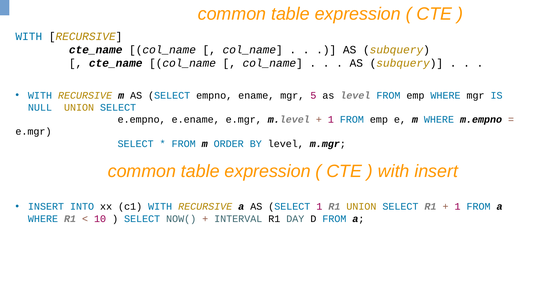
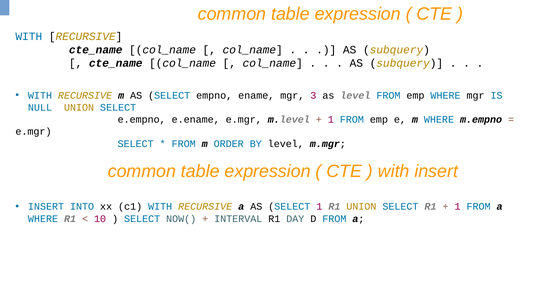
5: 5 -> 3 (313, 95)
